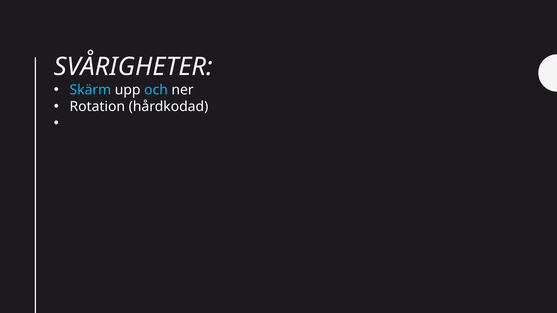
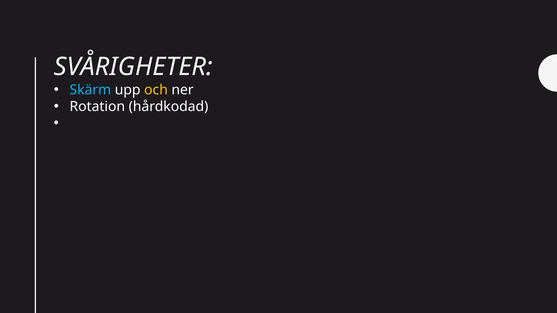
och colour: light blue -> yellow (156, 90)
